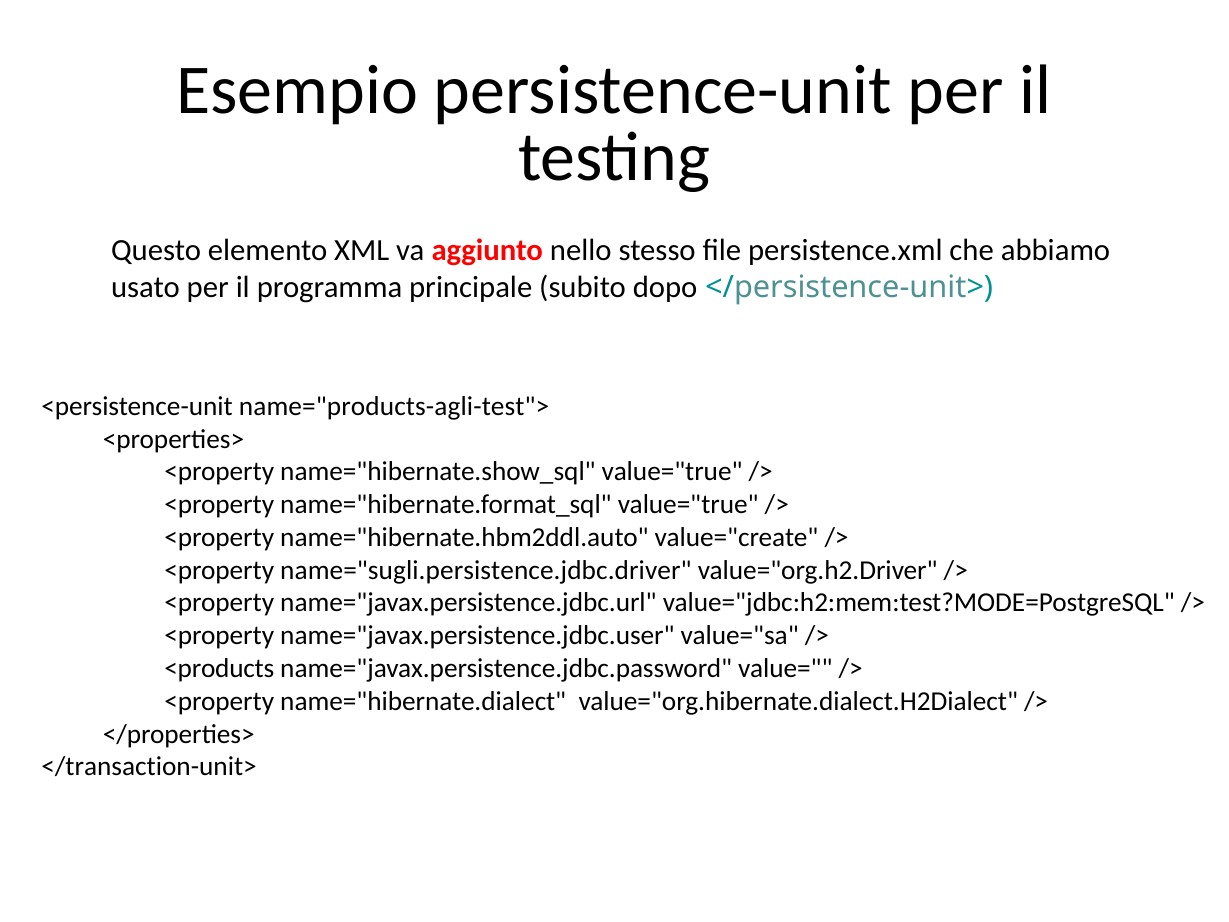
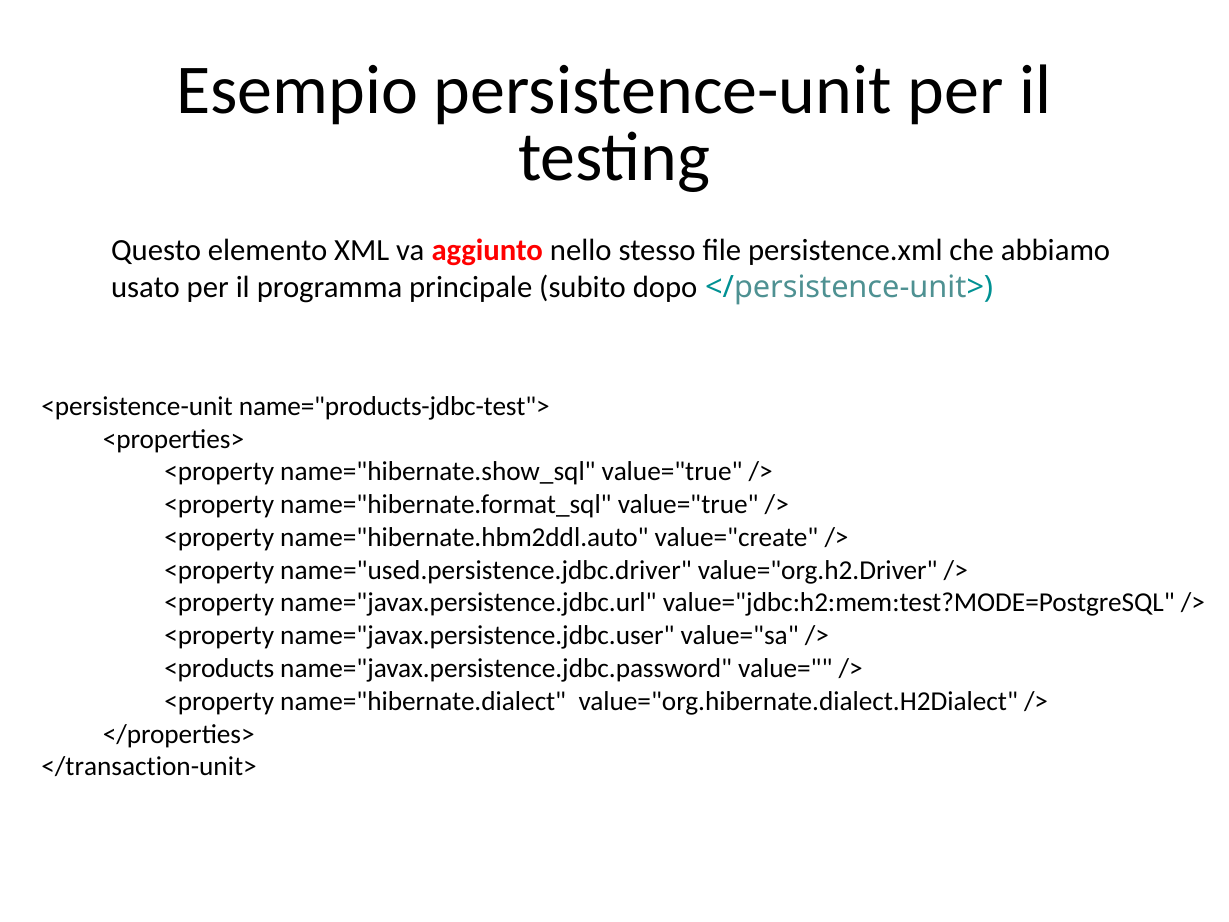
name="products-agli-test">: name="products-agli-test"> -> name="products-jdbc-test"> (394, 406)
name="sugli.persistence.jdbc.driver: name="sugli.persistence.jdbc.driver -> name="used.persistence.jdbc.driver (486, 570)
